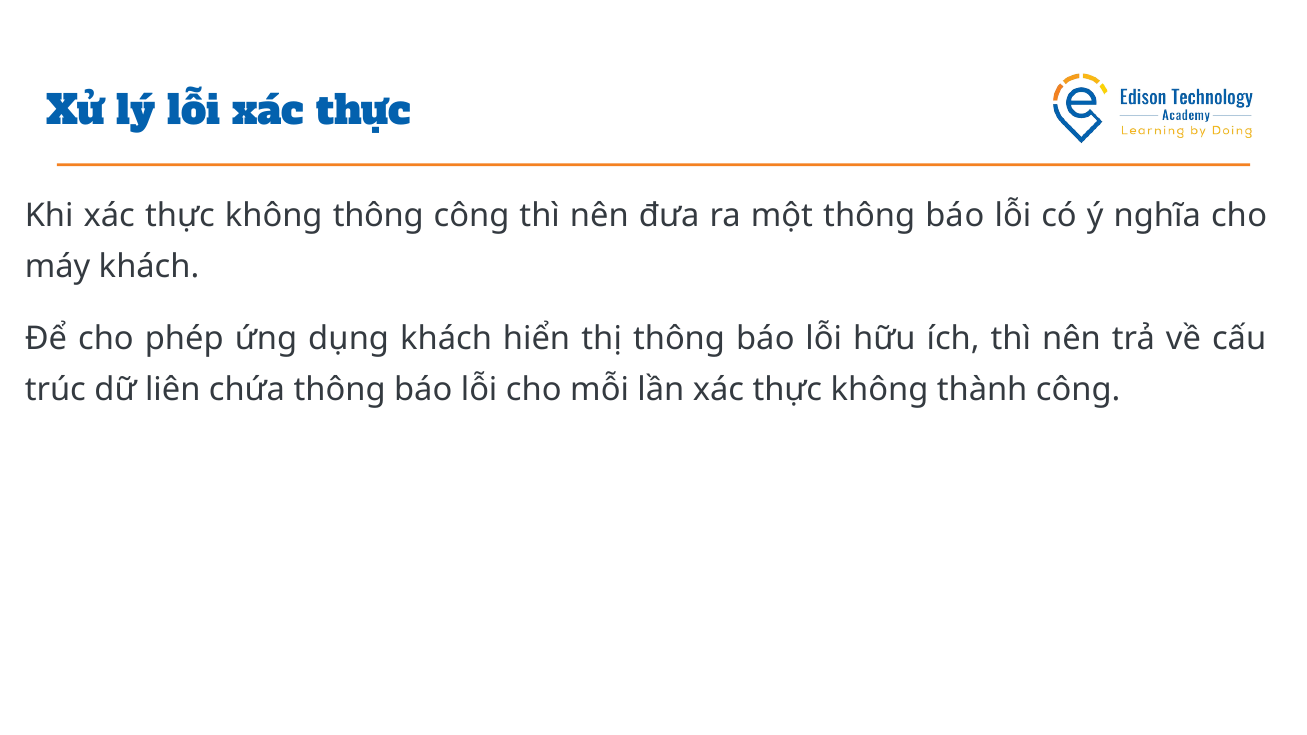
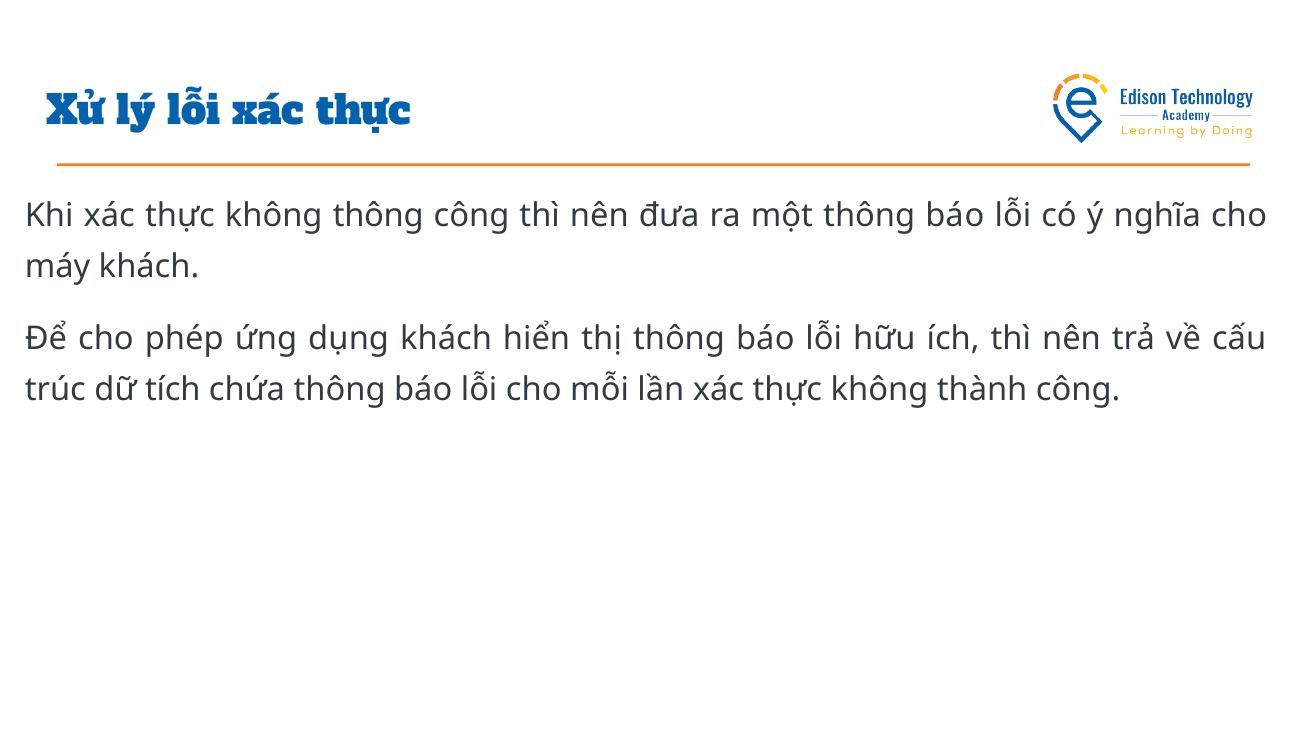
liên: liên -> tích (173, 390)
